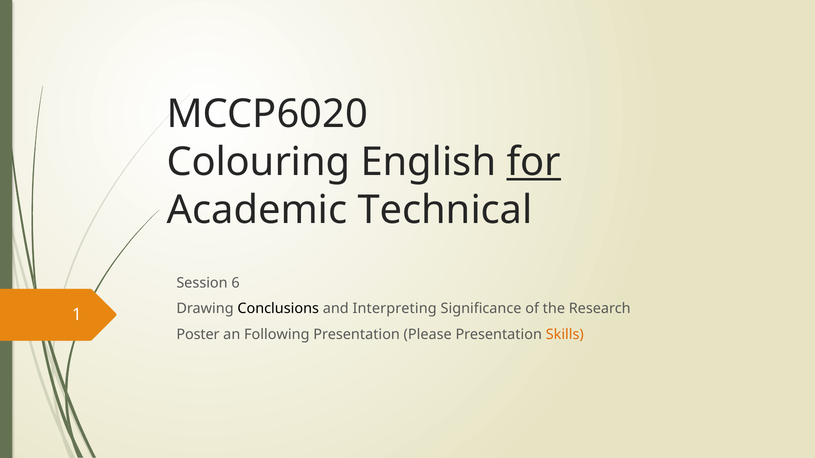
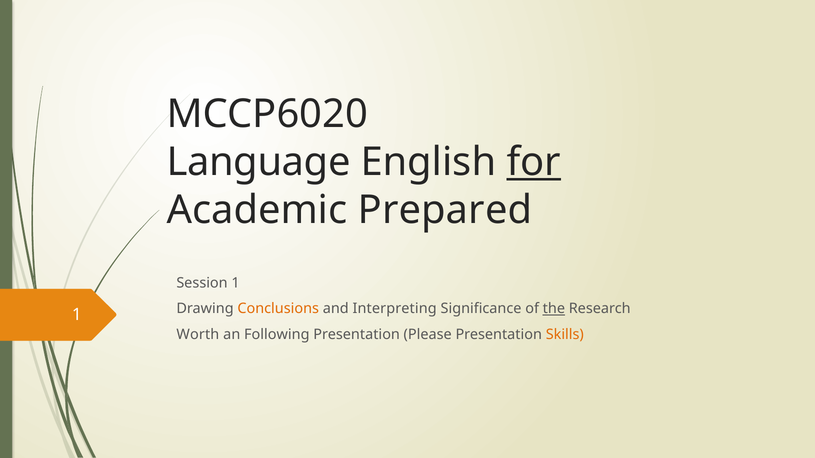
Colouring: Colouring -> Language (259, 162)
Technical: Technical -> Prepared (445, 210)
Session 6: 6 -> 1 (236, 283)
Conclusions colour: black -> orange (278, 309)
the underline: none -> present (554, 309)
Poster: Poster -> Worth (198, 335)
